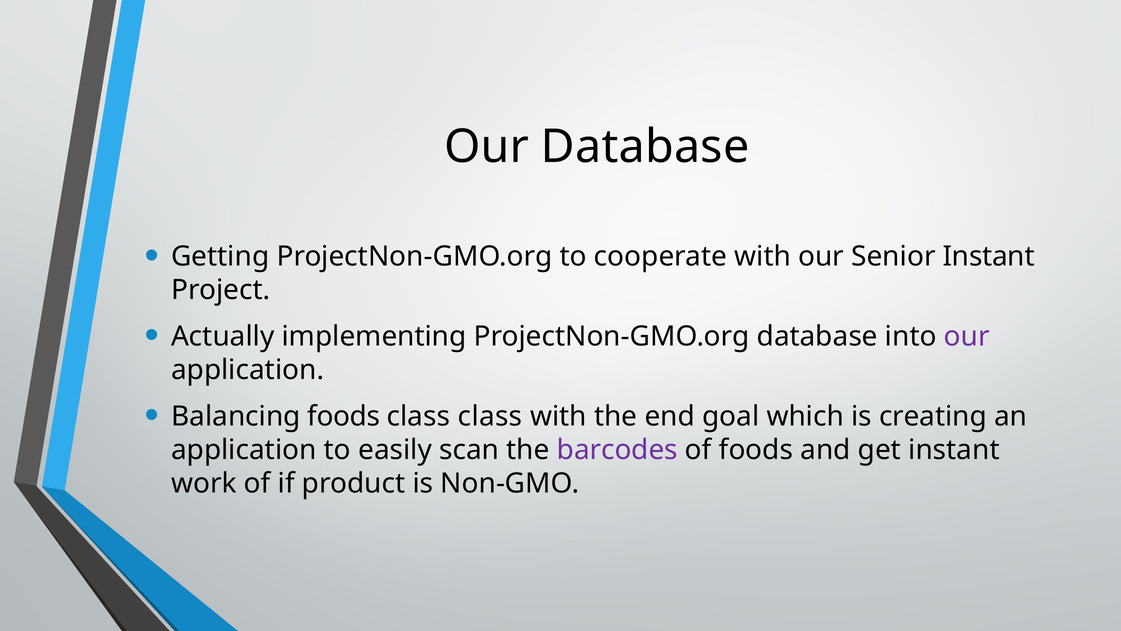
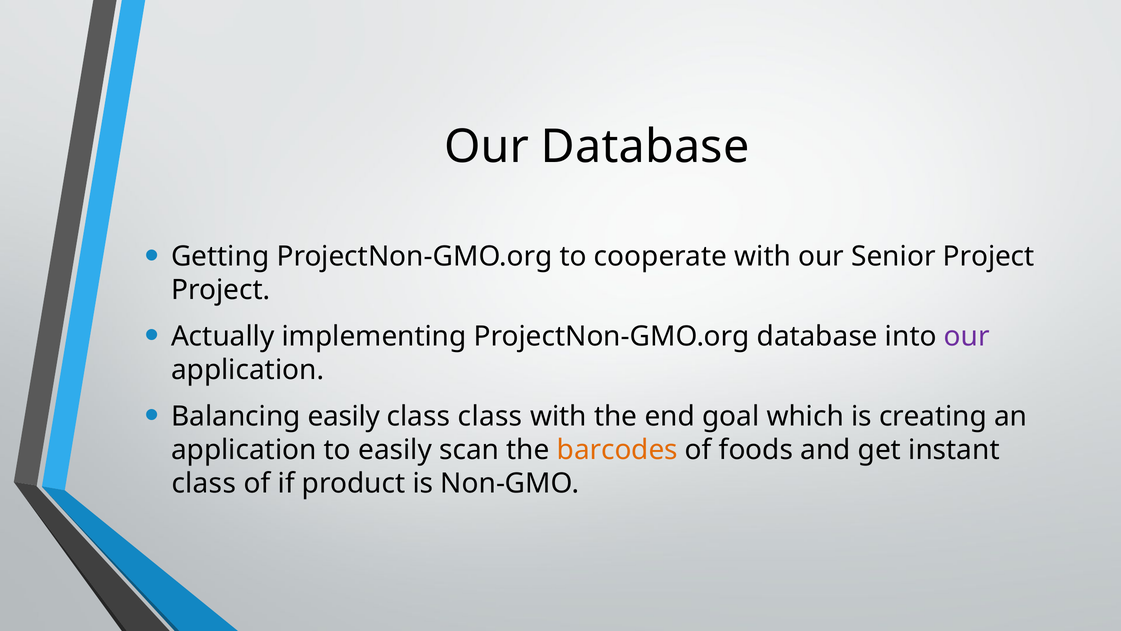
Senior Instant: Instant -> Project (989, 256)
Balancing foods: foods -> easily (344, 416)
barcodes colour: purple -> orange (617, 450)
work: work -> class (204, 483)
